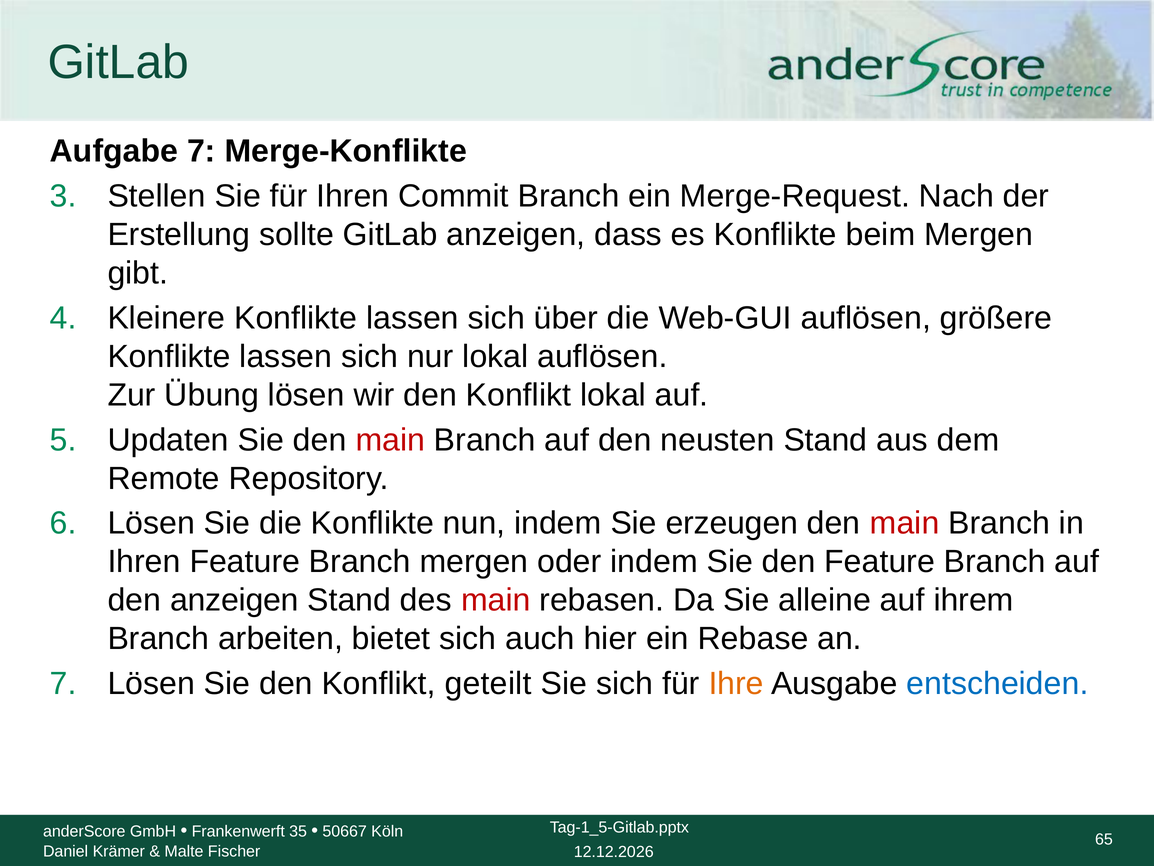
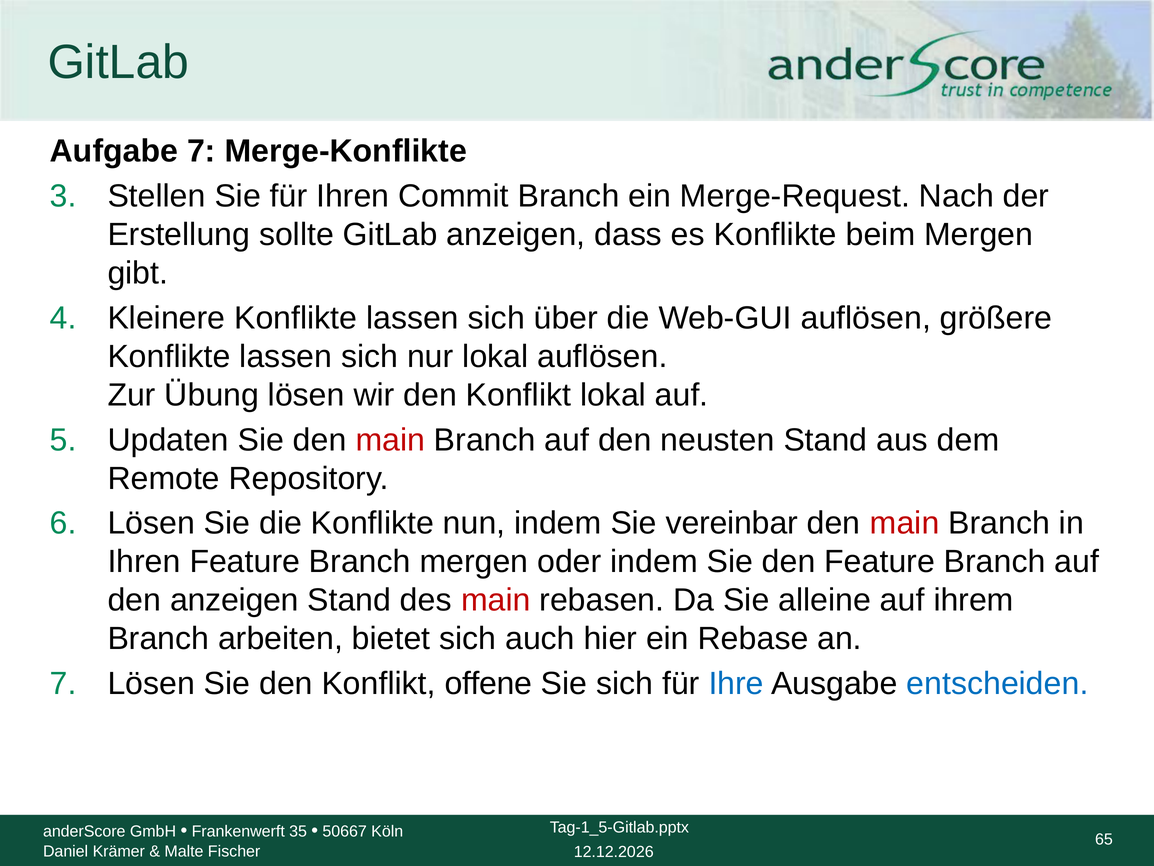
erzeugen: erzeugen -> vereinbar (732, 523)
geteilt: geteilt -> offene (488, 683)
Ihre colour: orange -> blue (736, 683)
